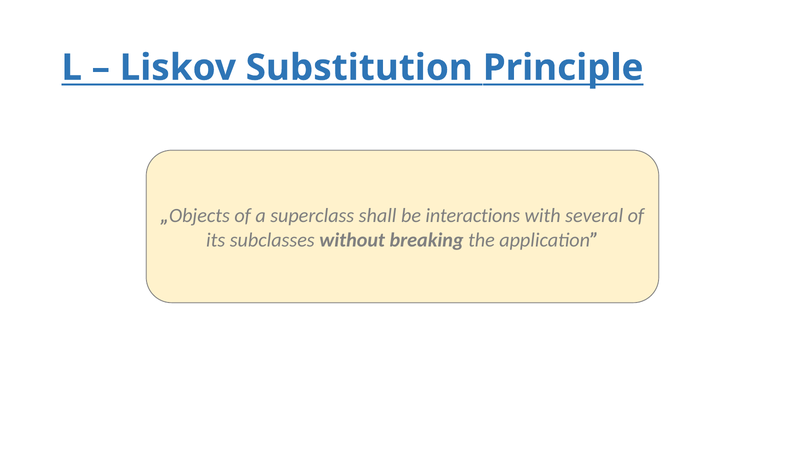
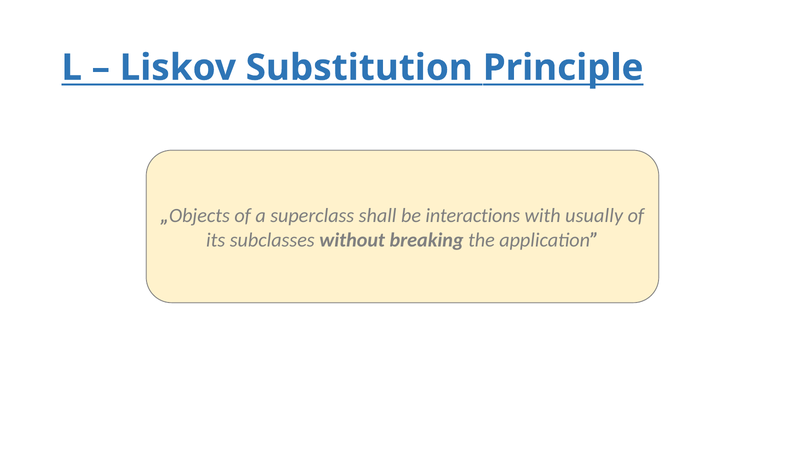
several: several -> usually (594, 216)
